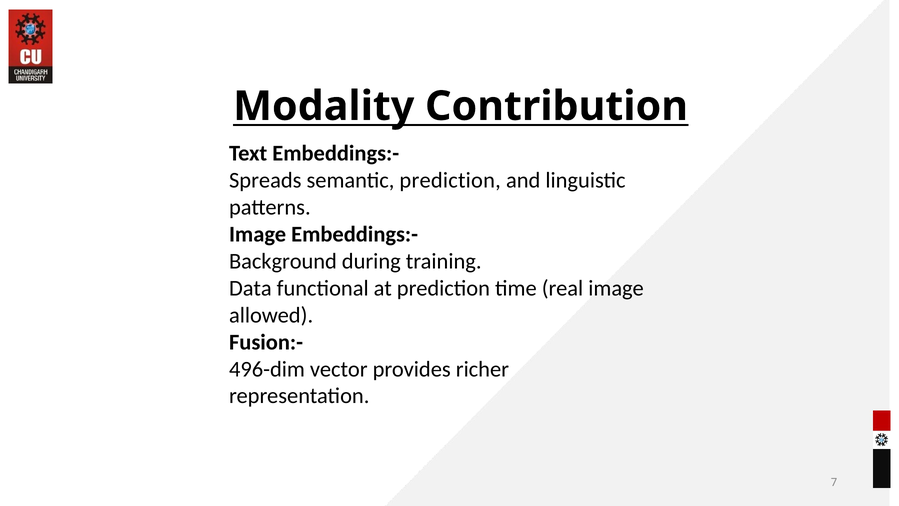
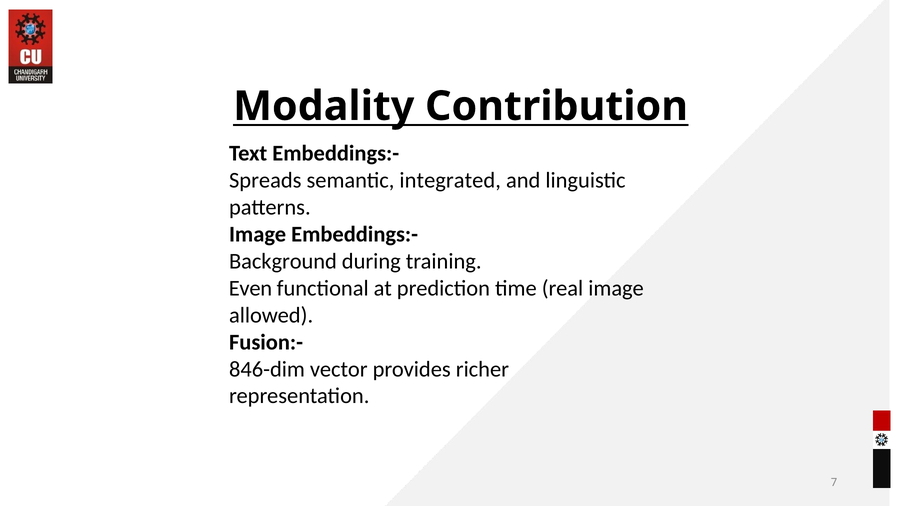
semantic prediction: prediction -> integrated (450, 180)
Data: Data -> Even (250, 288)
496-dim: 496-dim -> 846-dim (267, 369)
